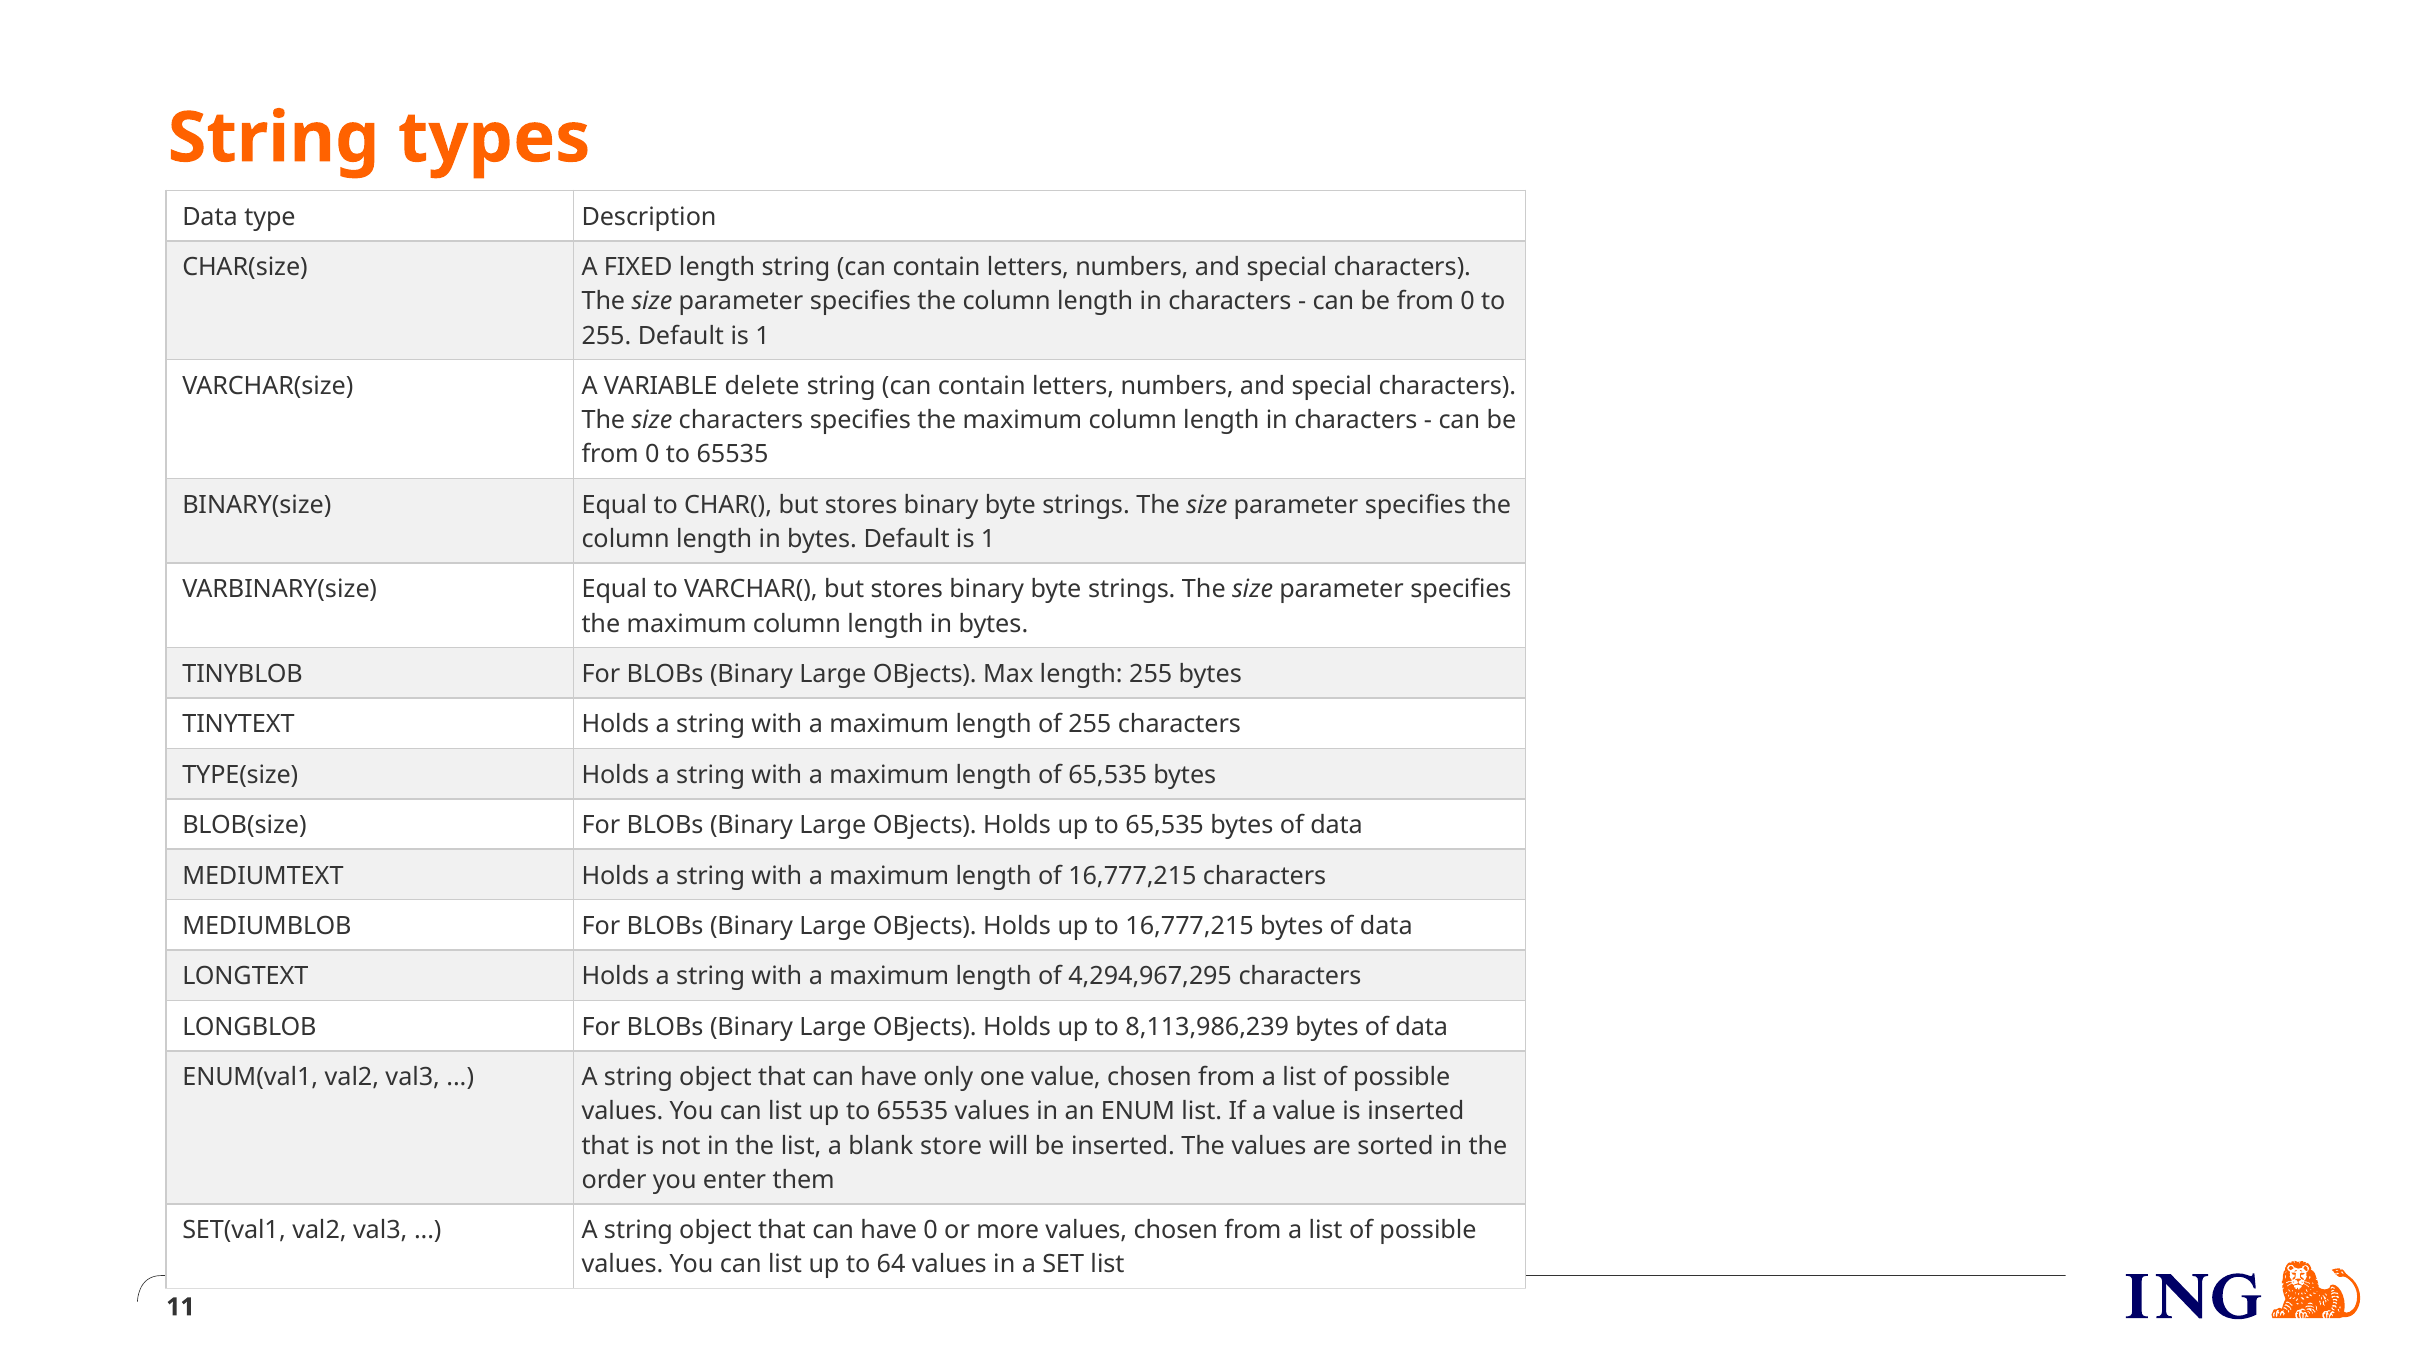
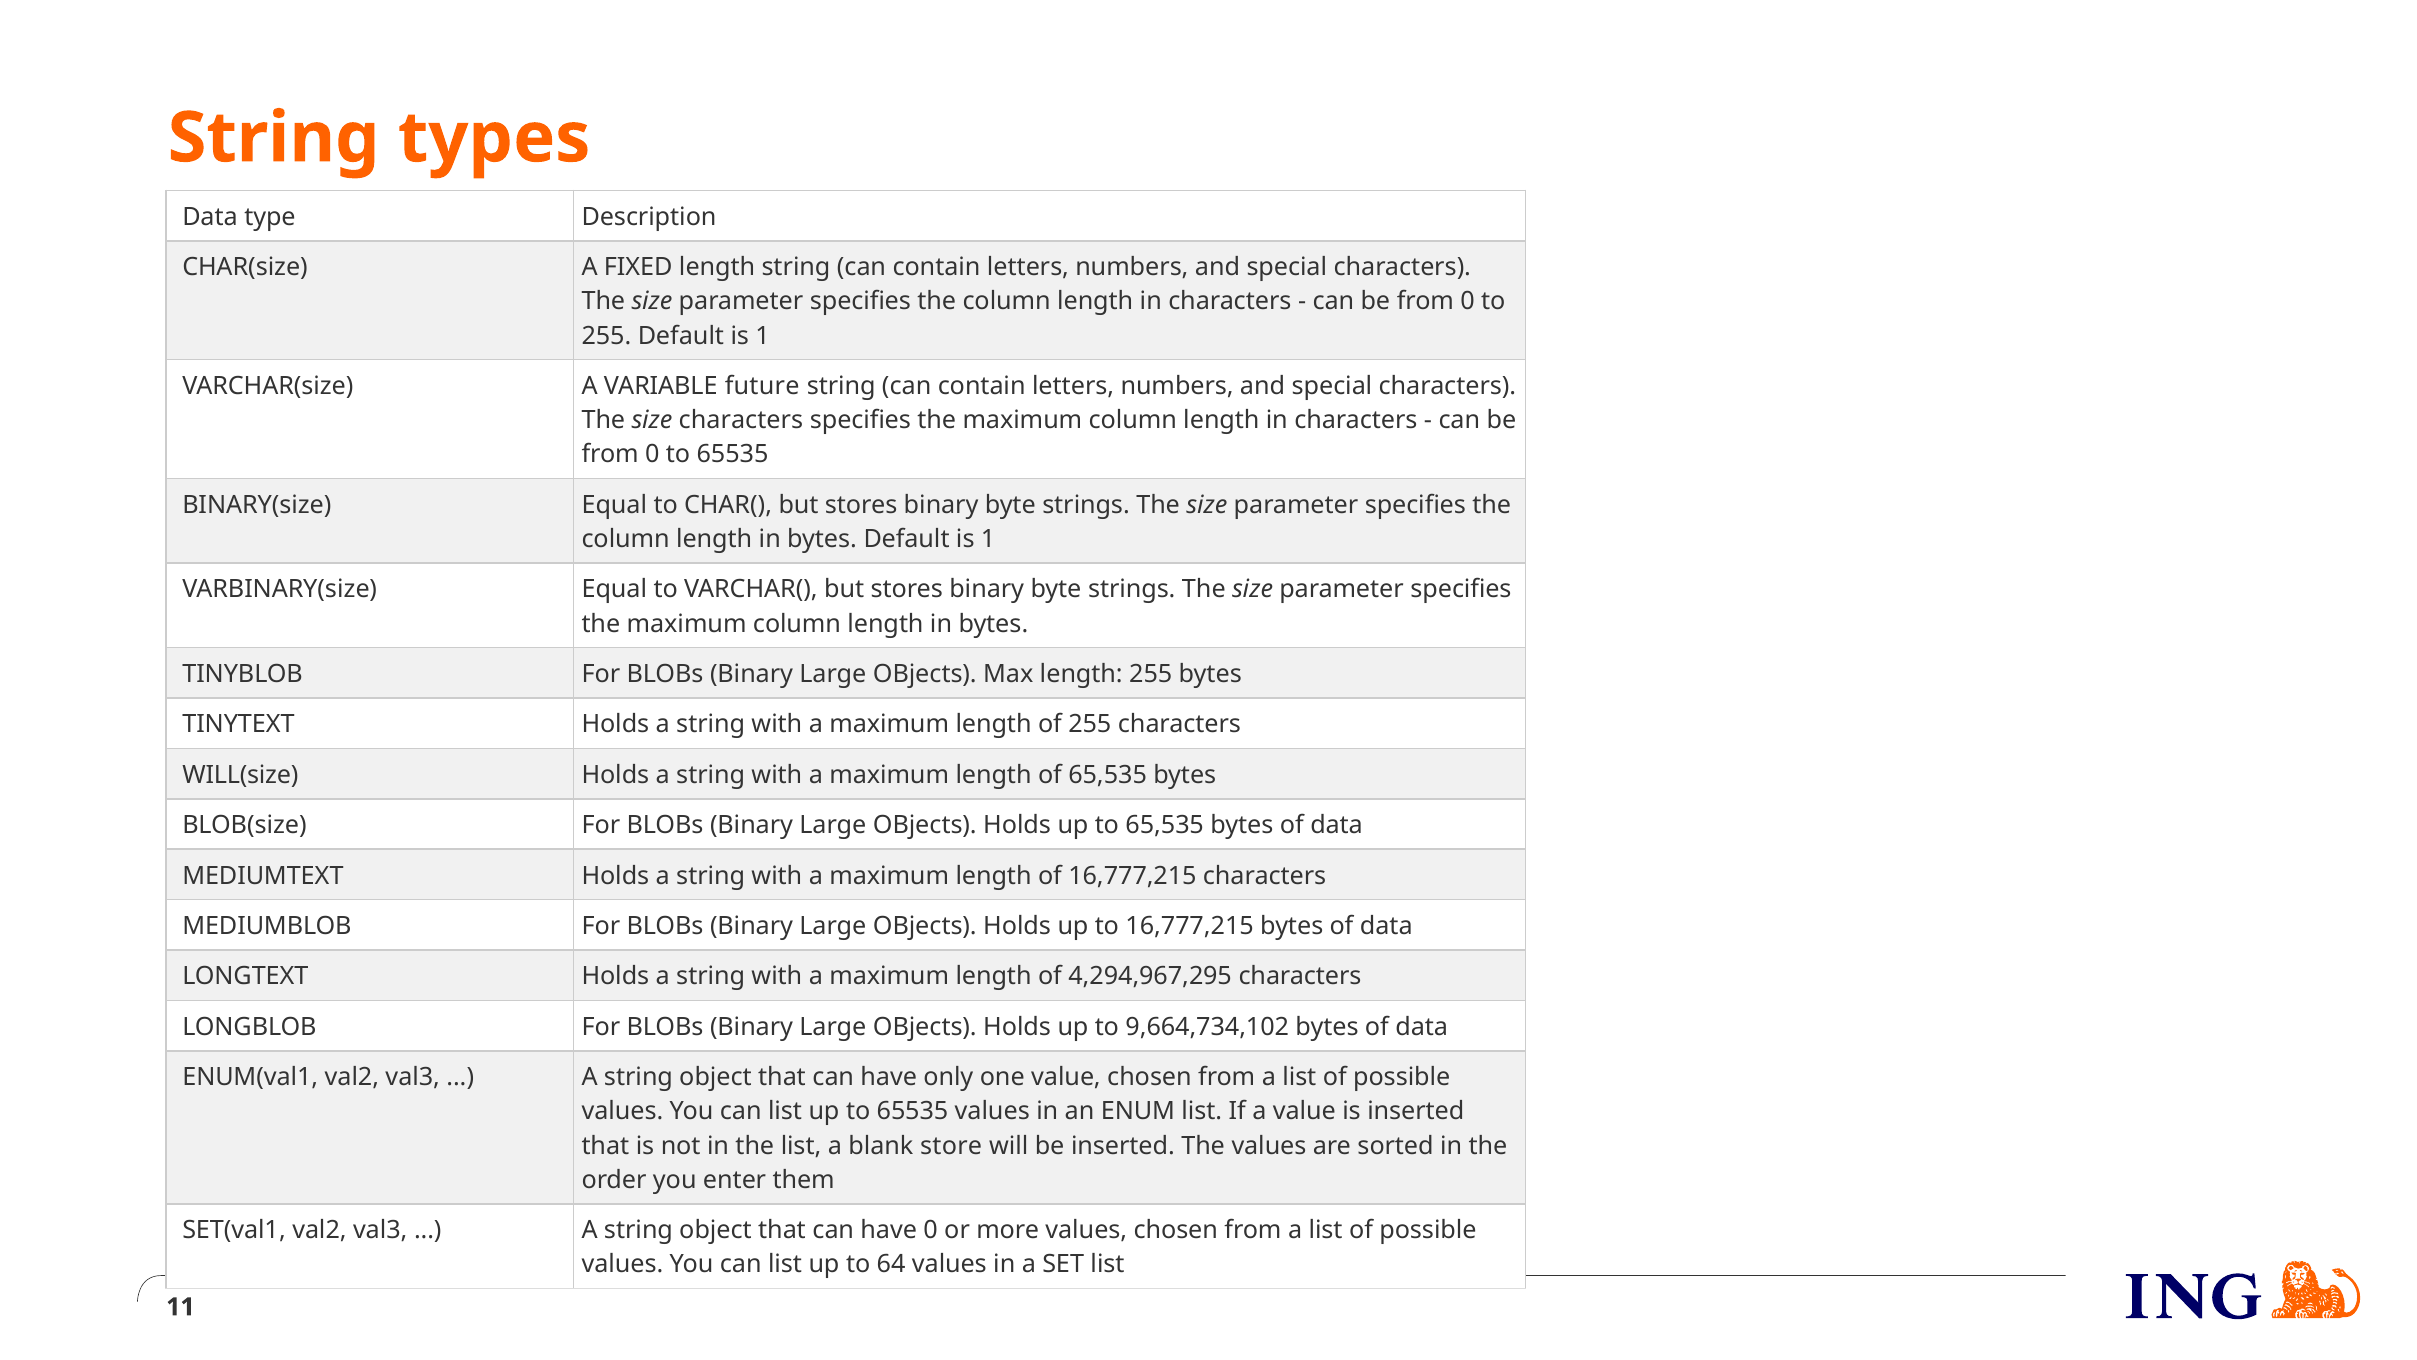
delete: delete -> future (762, 386)
TYPE(size: TYPE(size -> WILL(size (240, 775)
8,113,986,239: 8,113,986,239 -> 9,664,734,102 (1207, 1027)
